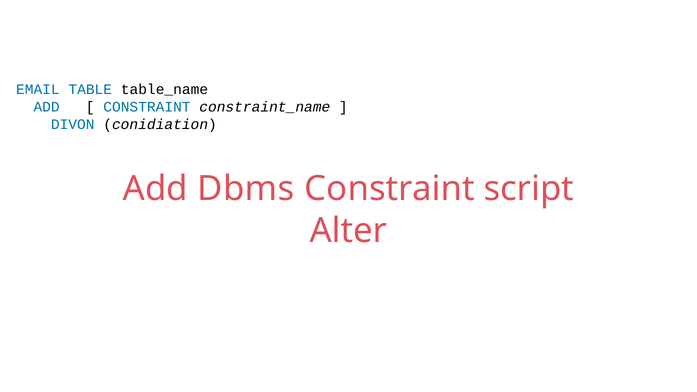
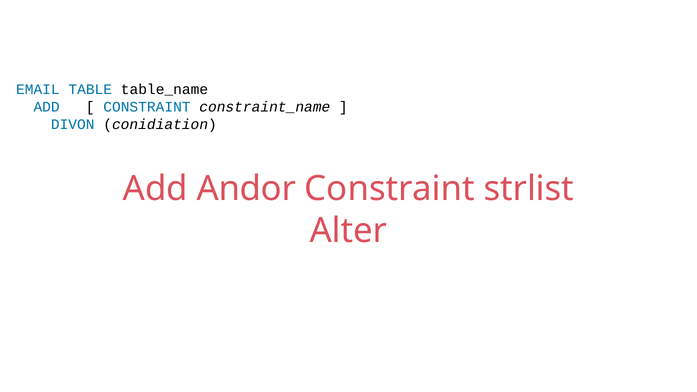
Dbms: Dbms -> Andor (246, 189)
script: script -> strlist (529, 189)
